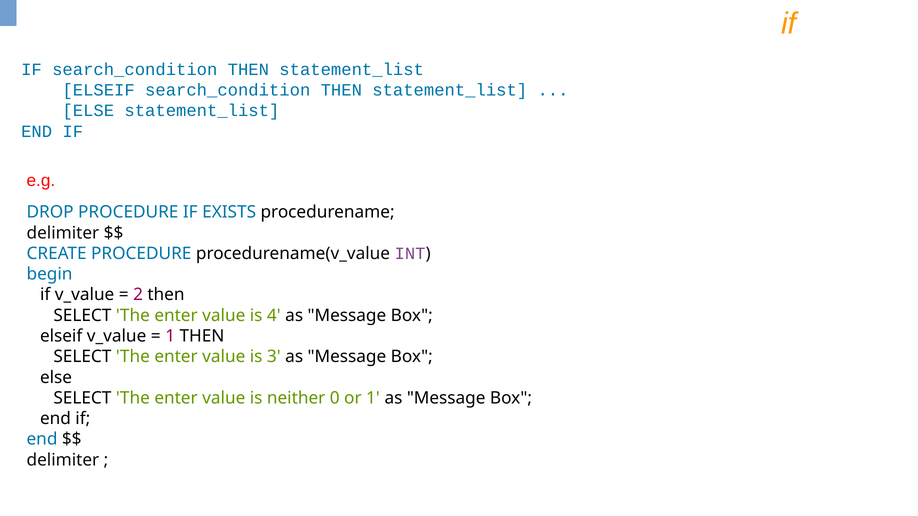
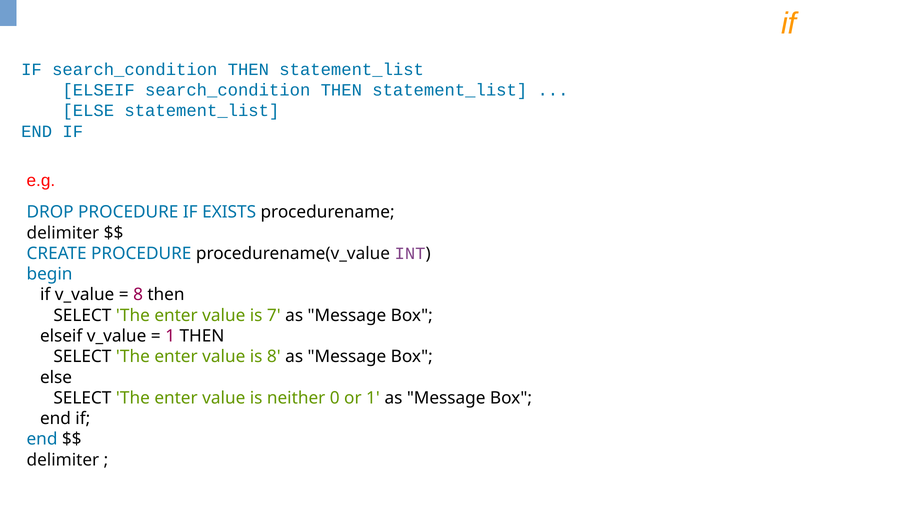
2: 2 -> 8 (138, 295)
4: 4 -> 7 (274, 316)
is 3: 3 -> 8 (274, 357)
